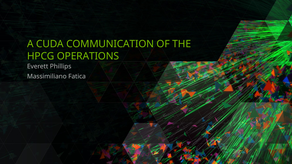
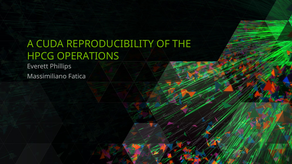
COMMUNICATION: COMMUNICATION -> REPRODUCIBILITY (110, 44)
